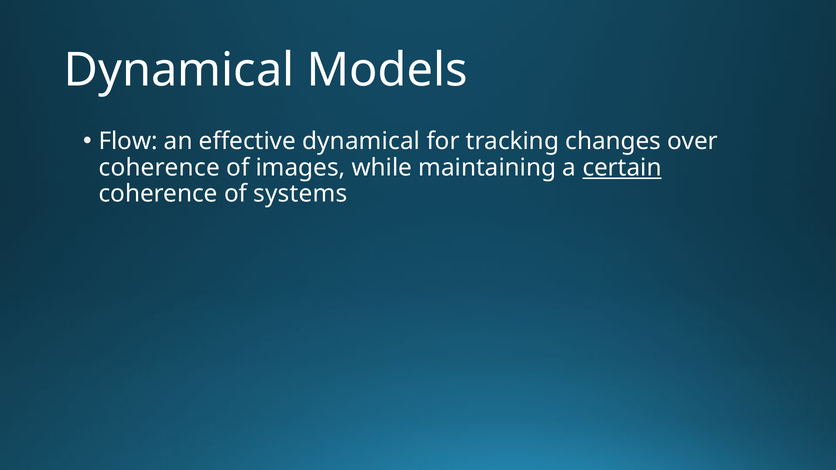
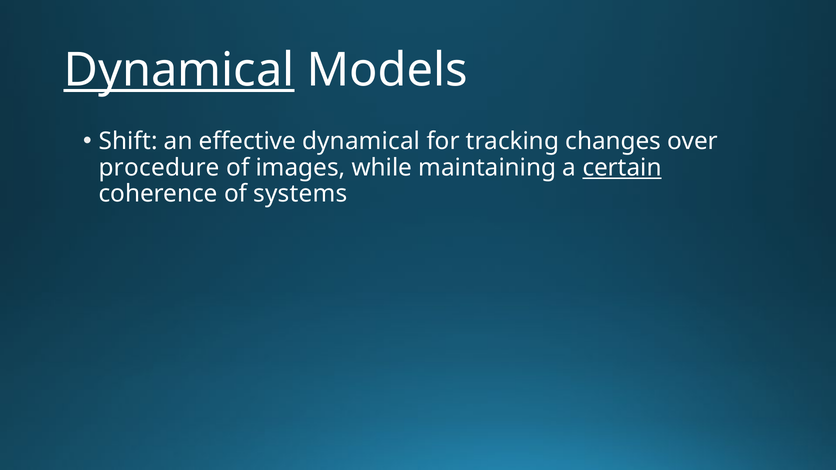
Dynamical underline: none -> present (179, 70)
Flow: Flow -> Shift (128, 141)
coherence: coherence -> procedure (159, 168)
